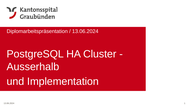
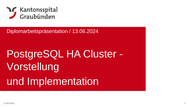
Ausserhalb: Ausserhalb -> Vorstellung (33, 66)
